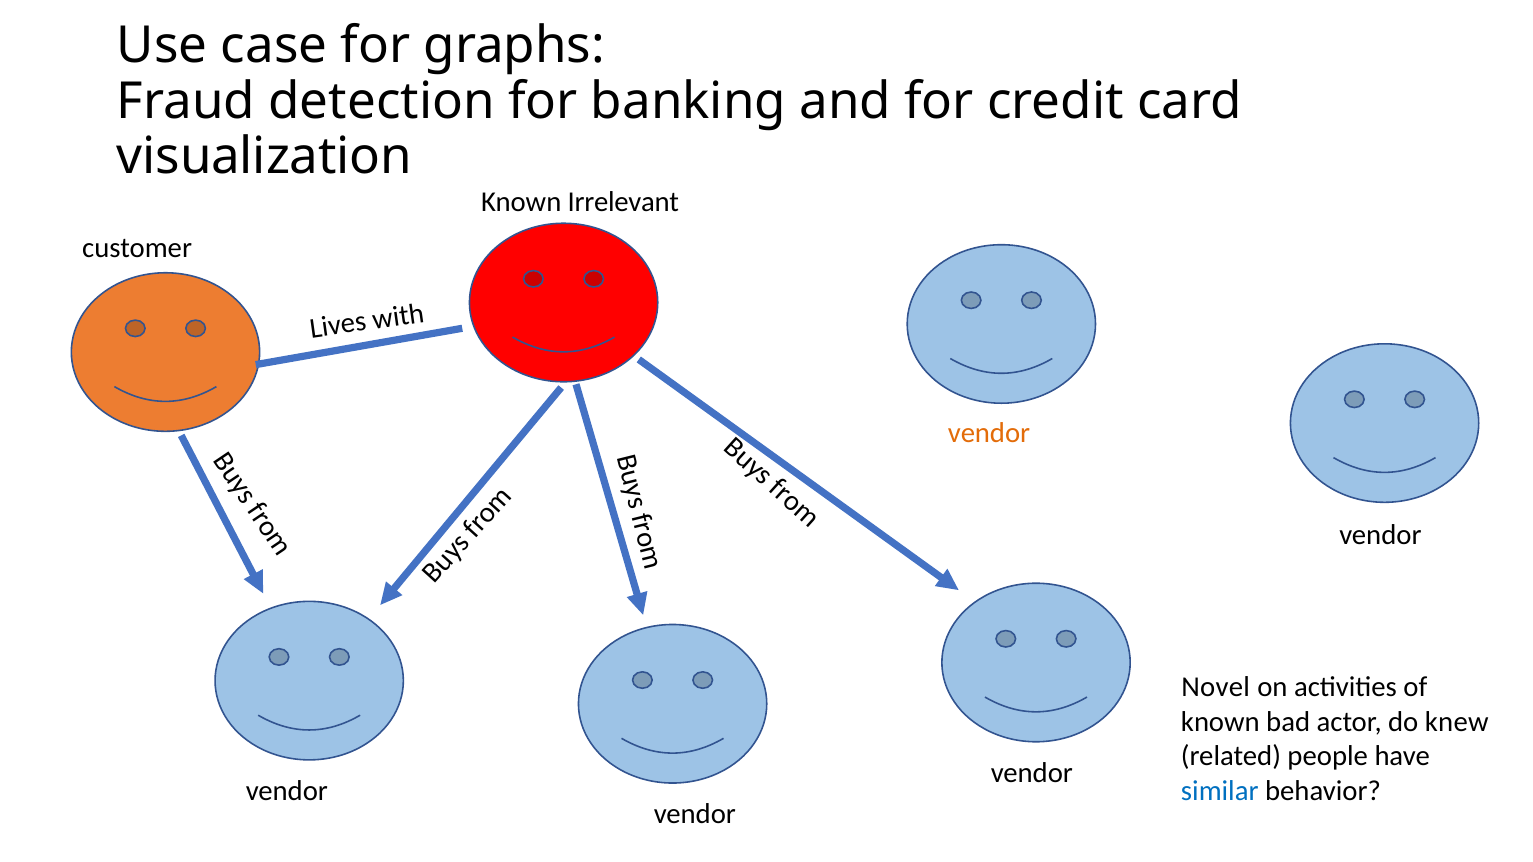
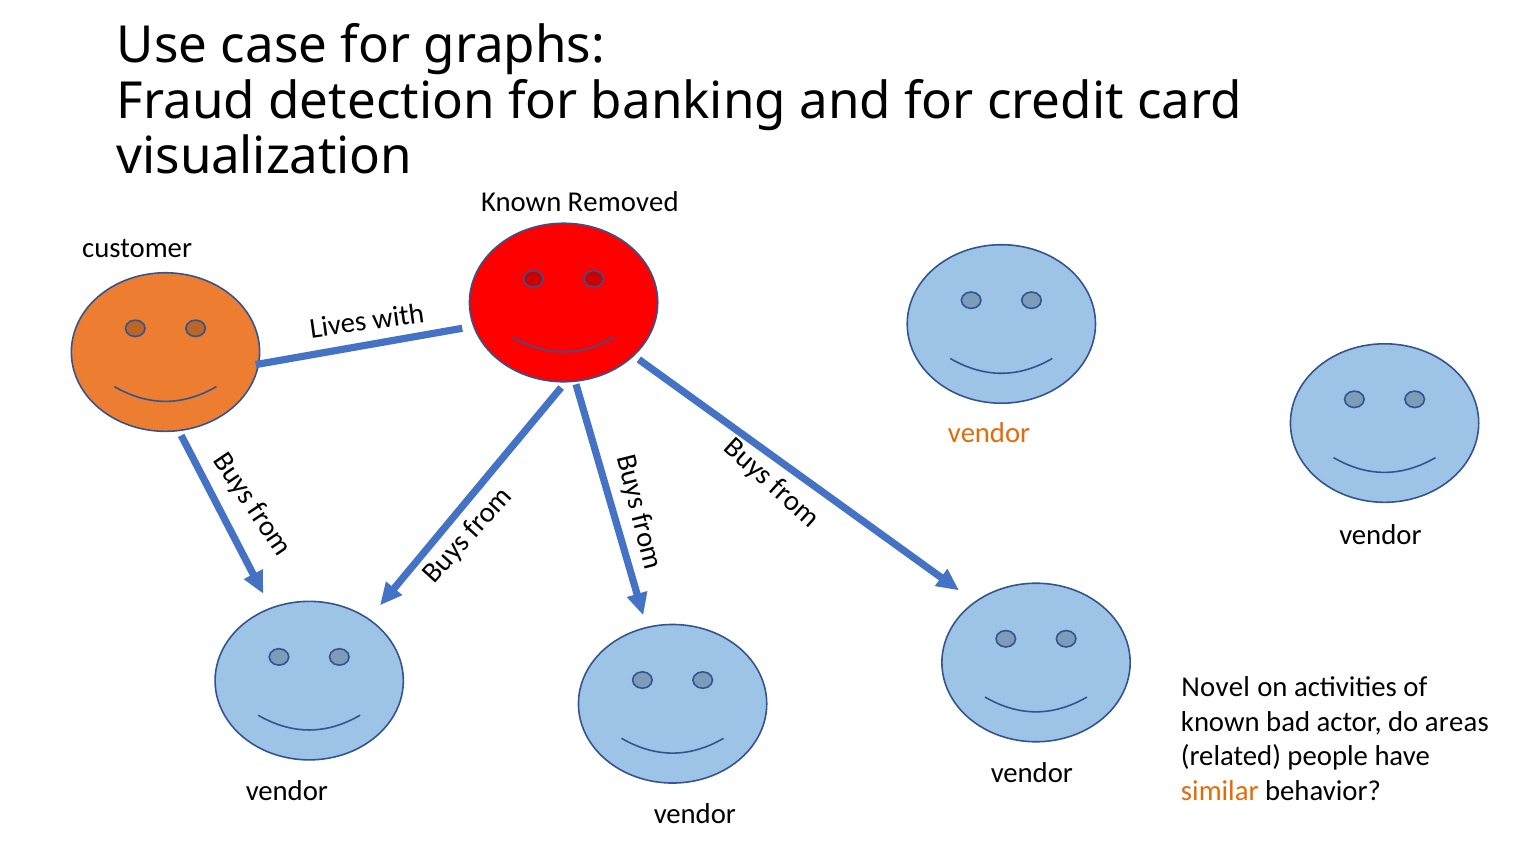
Irrelevant: Irrelevant -> Removed (623, 202)
knew: knew -> areas (1457, 722)
similar colour: blue -> orange (1220, 791)
